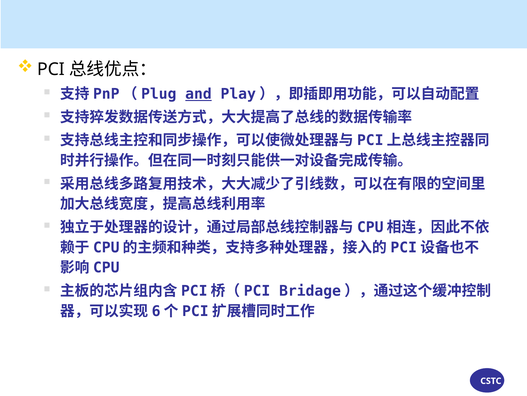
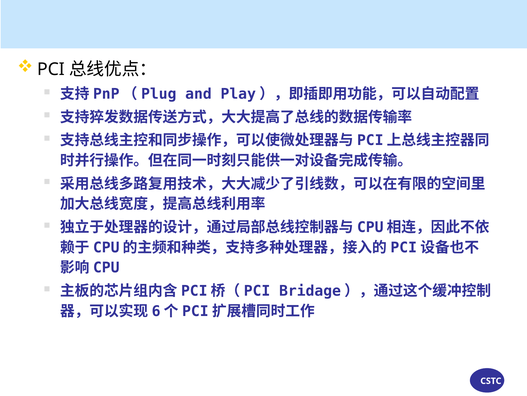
and underline: present -> none (198, 94)
